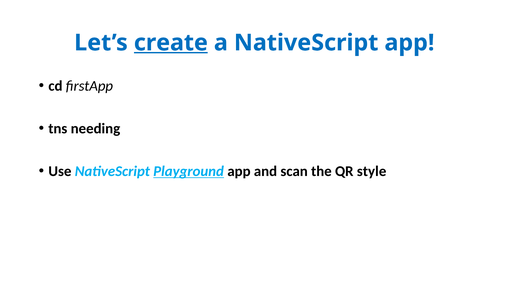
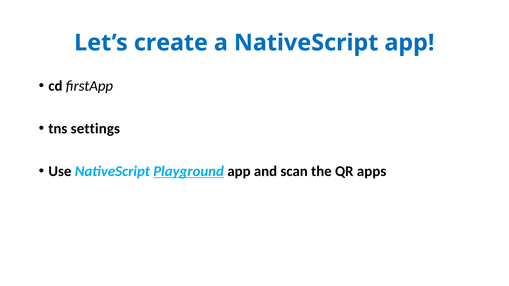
create underline: present -> none (171, 43)
needing: needing -> settings (95, 129)
style: style -> apps (372, 171)
